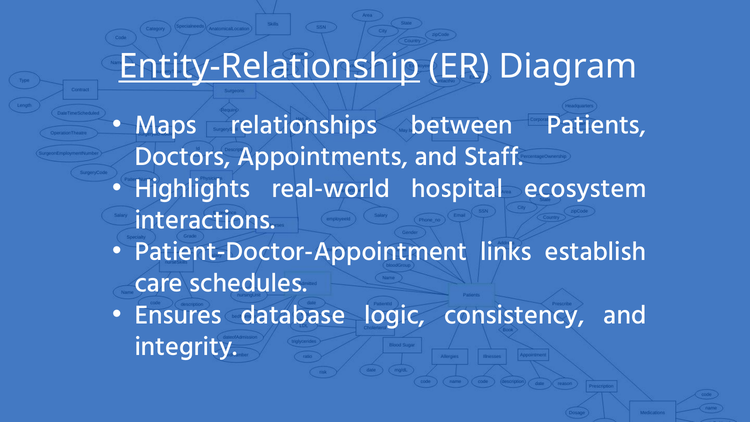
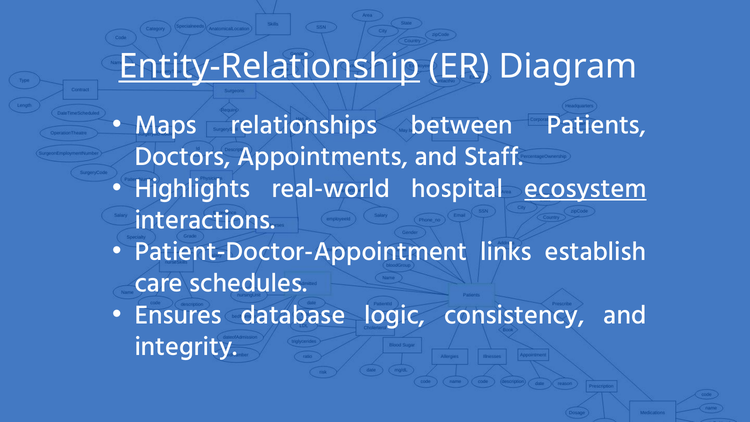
ecosystem underline: none -> present (585, 188)
